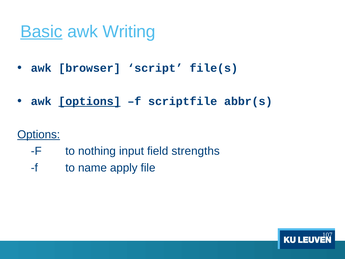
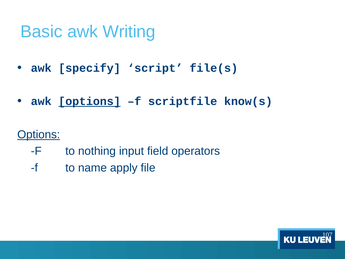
Basic underline: present -> none (41, 32)
browser: browser -> specify (90, 68)
abbr(s: abbr(s -> know(s (248, 101)
strengths: strengths -> operators (196, 151)
